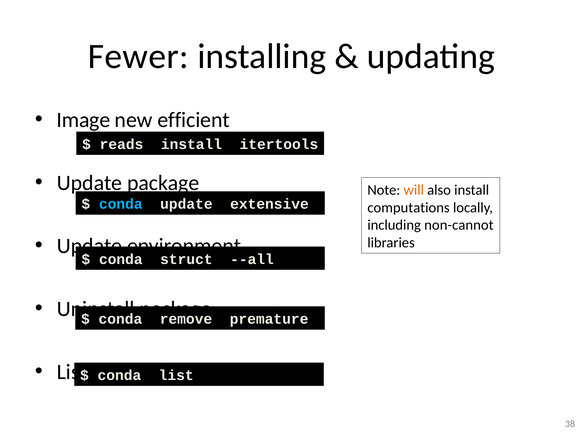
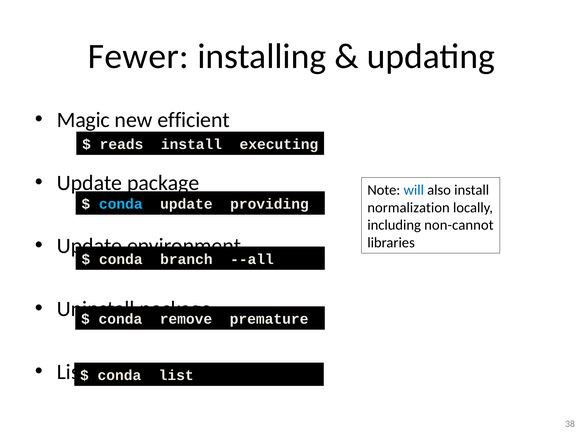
Image: Image -> Magic (83, 120)
itertools: itertools -> executing (279, 144)
will colour: orange -> blue (414, 190)
extensive: extensive -> providing (269, 204)
computations: computations -> normalization (409, 207)
struct: struct -> branch (186, 259)
